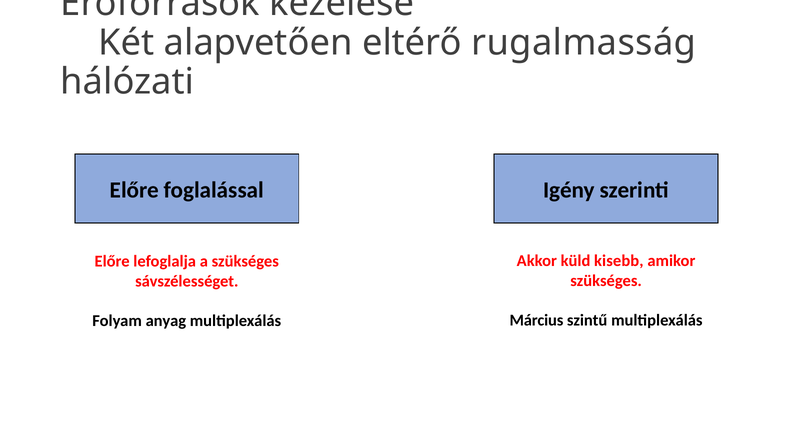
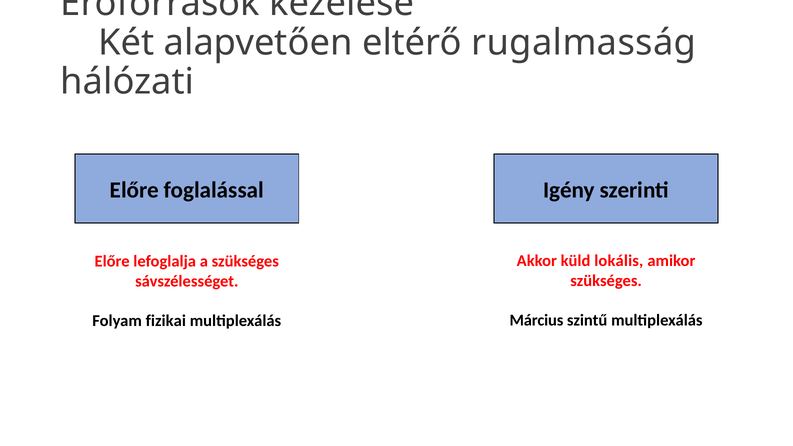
kisebb: kisebb -> lokális (619, 261)
anyag: anyag -> fizikai (166, 321)
